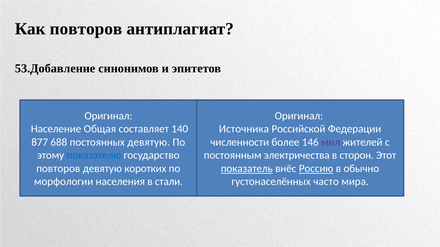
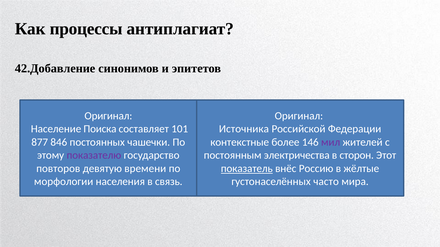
Как повторов: повторов -> процессы (86, 29)
53.Добавление: 53.Добавление -> 42.Добавление (55, 69)
Общая: Общая -> Поиска (100, 129)
140: 140 -> 101 (180, 129)
688: 688 -> 846 (59, 142)
постоянных девятую: девятую -> чашечки (149, 142)
численности: численности -> контекстные (240, 142)
показателю colour: blue -> purple (94, 156)
коротких: коротких -> времени (145, 169)
Россию underline: present -> none (316, 169)
обычно: обычно -> жёлтые (361, 169)
стали: стали -> связь (169, 182)
